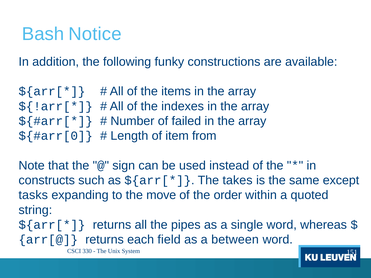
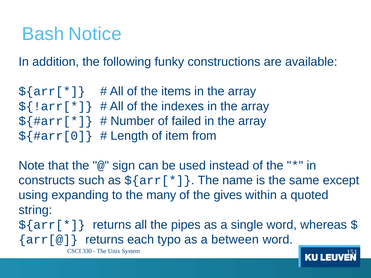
takes: takes -> name (238, 180)
tasks: tasks -> using (33, 195)
move: move -> many (161, 195)
order: order -> gives (228, 195)
field: field -> typo (169, 240)
